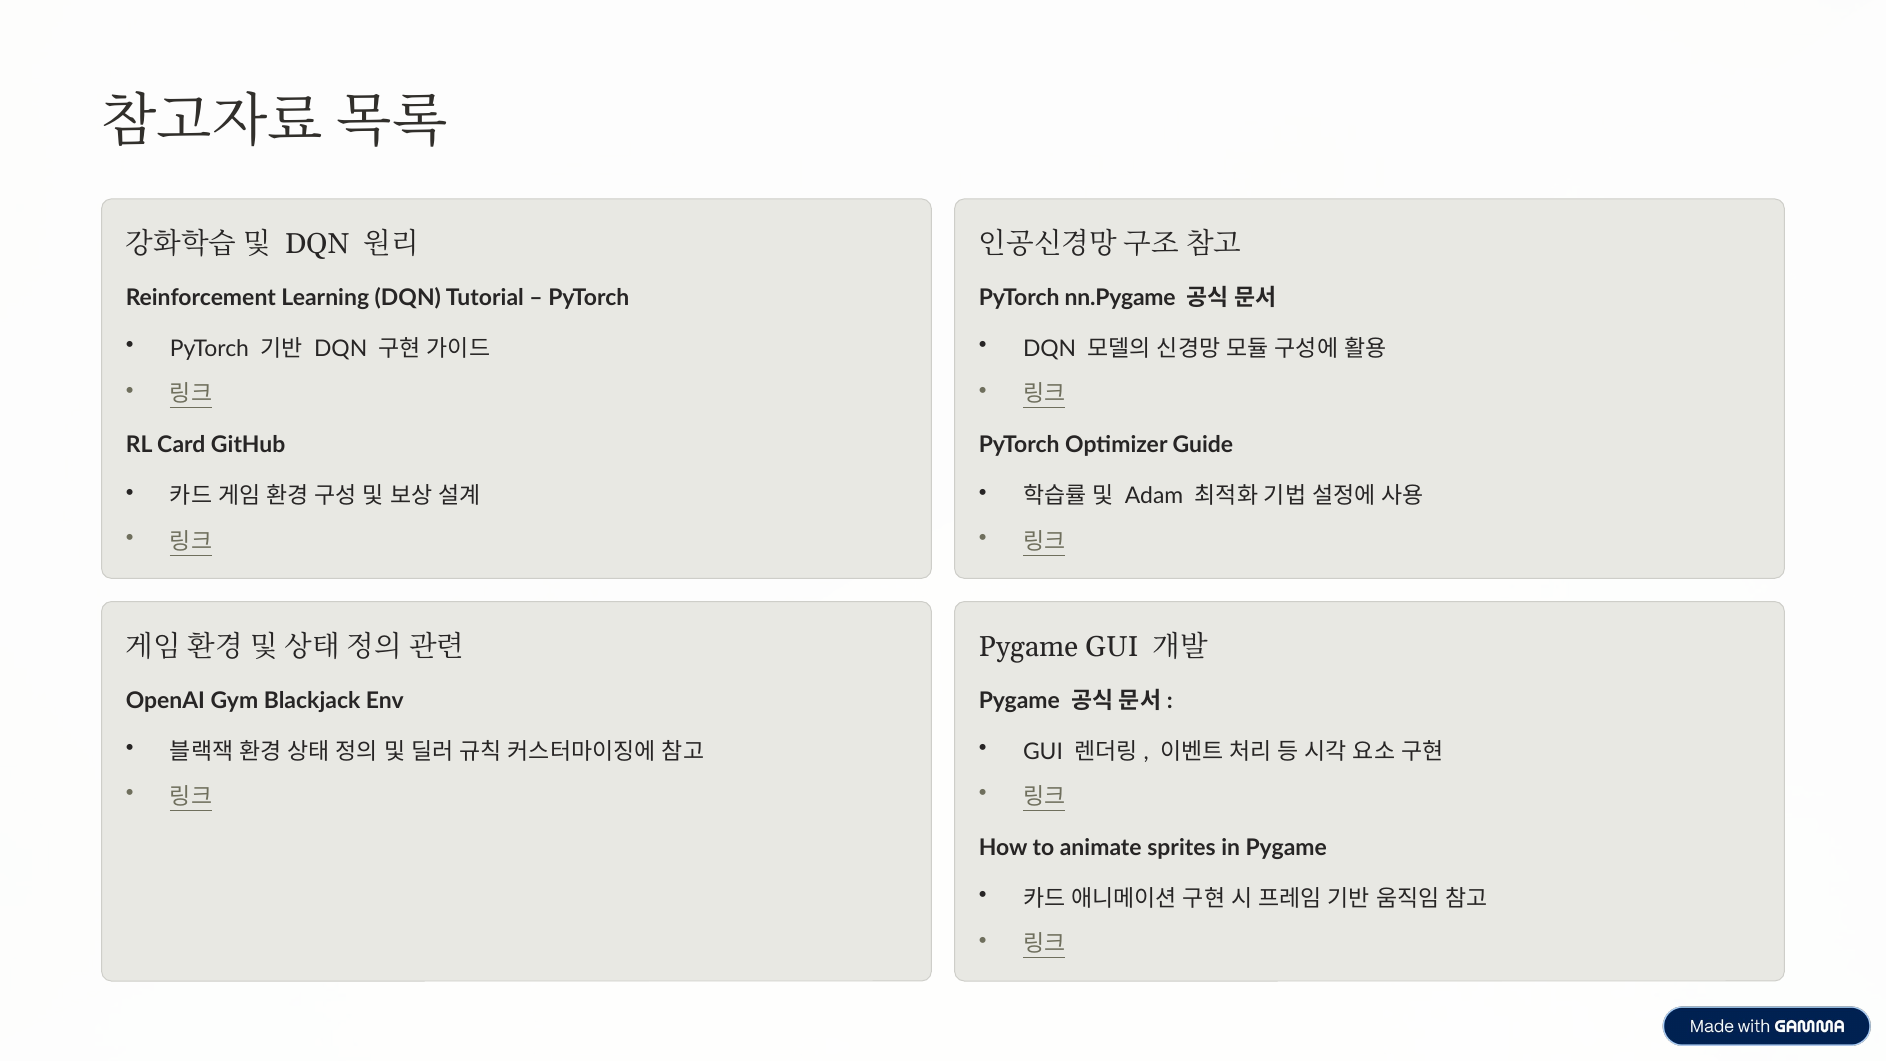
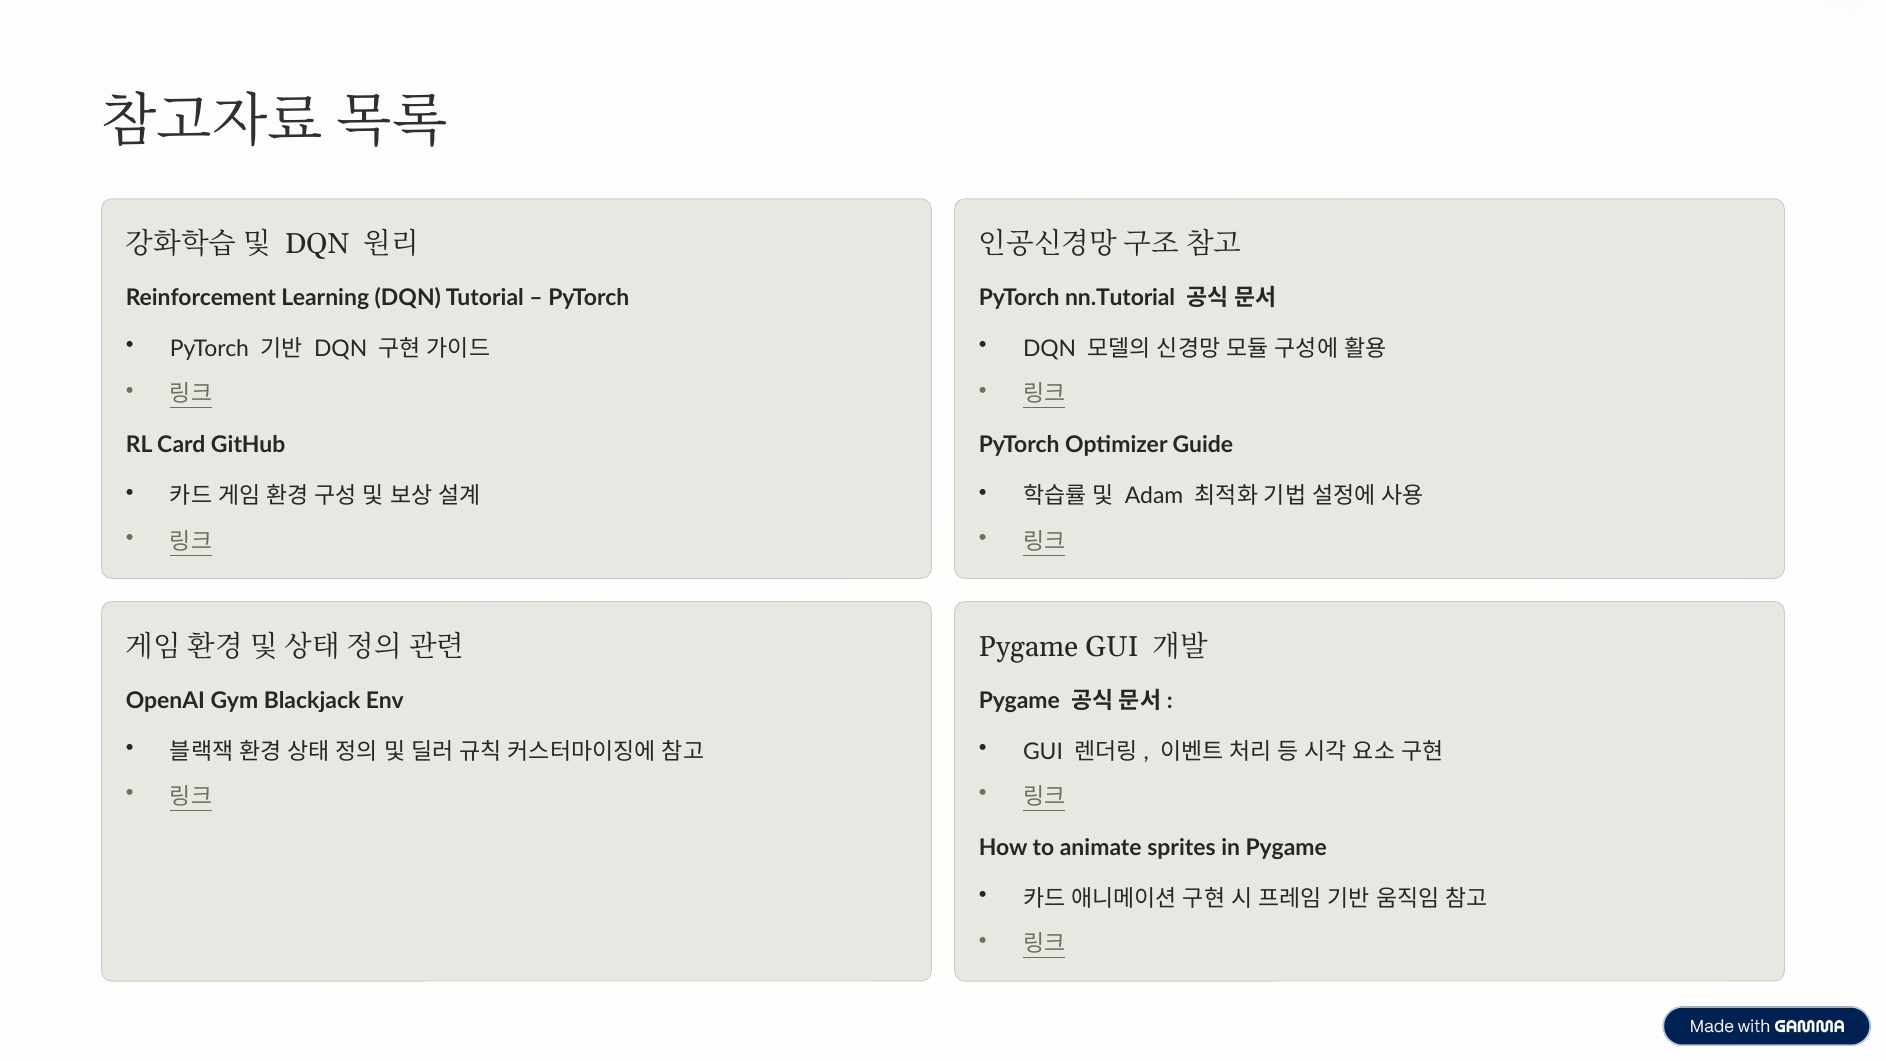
nn.Pygame: nn.Pygame -> nn.Tutorial (1120, 298)
